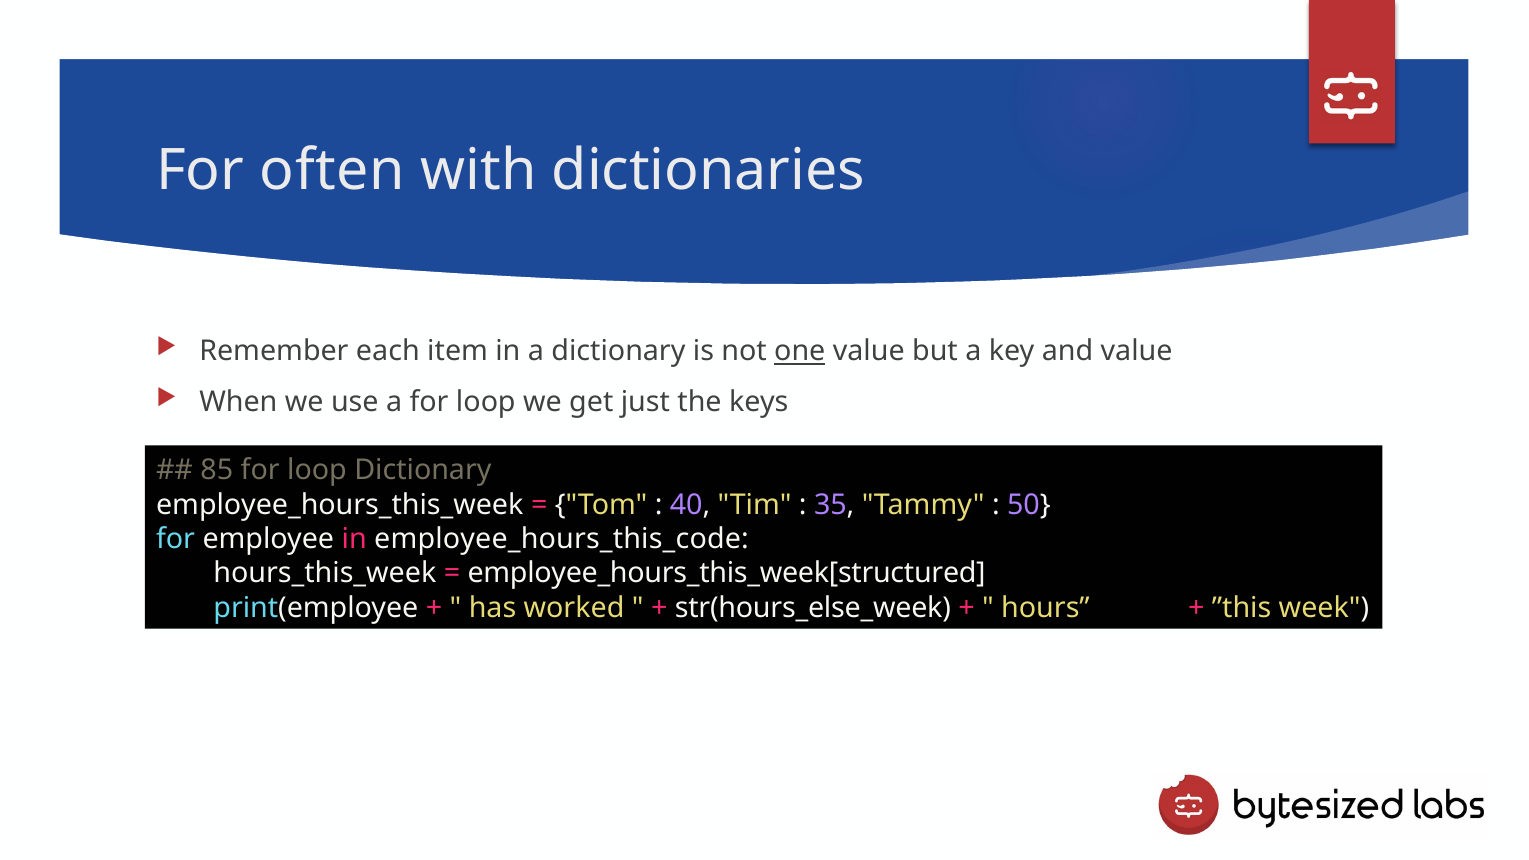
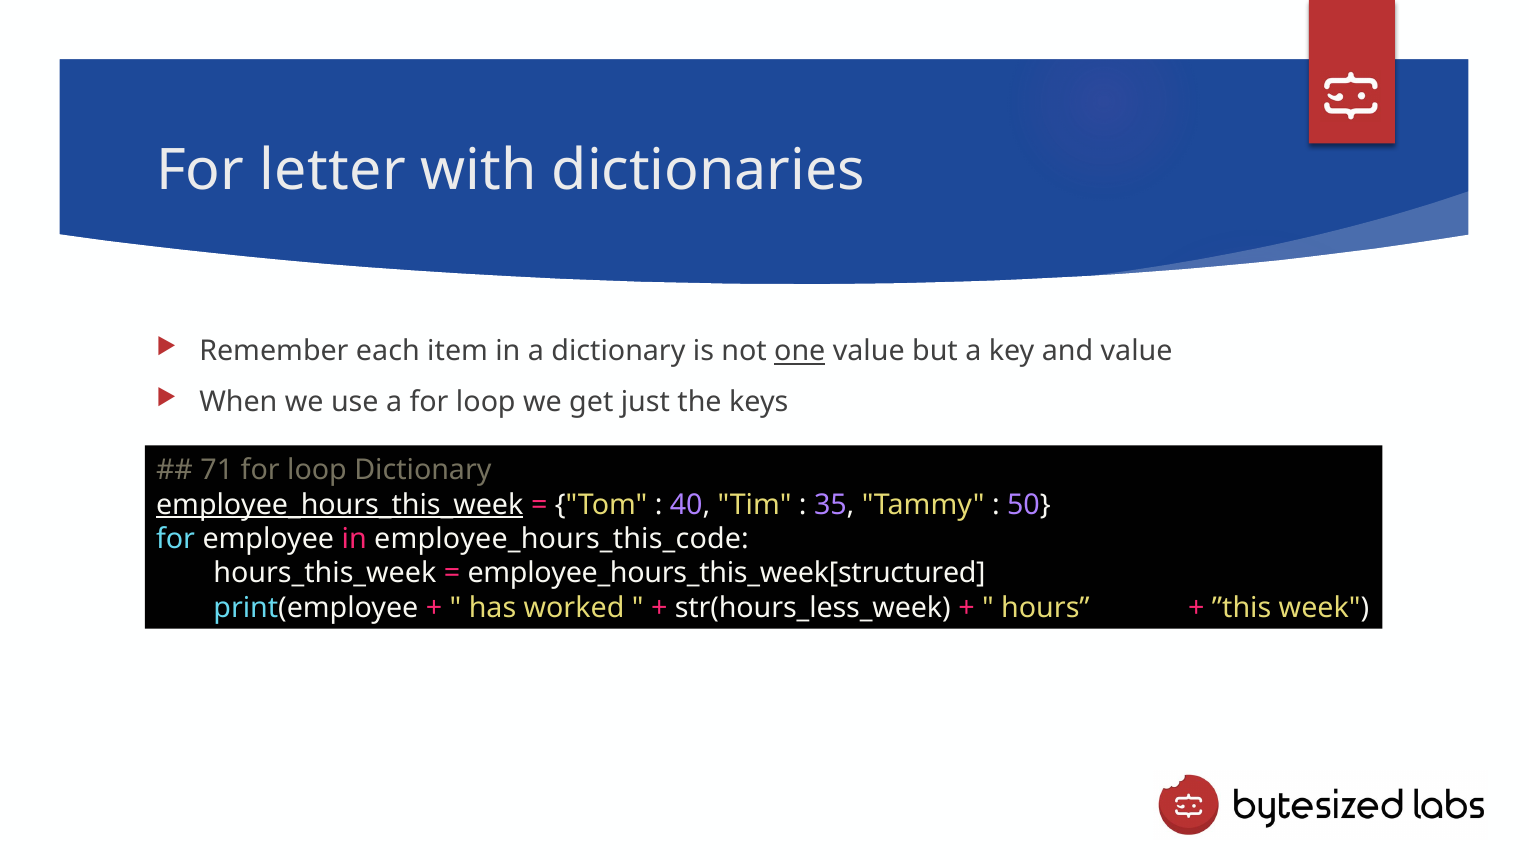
often: often -> letter (332, 170)
85: 85 -> 71 (217, 470)
employee_hours_this_week underline: none -> present (340, 505)
str(hours_else_week: str(hours_else_week -> str(hours_less_week (813, 608)
